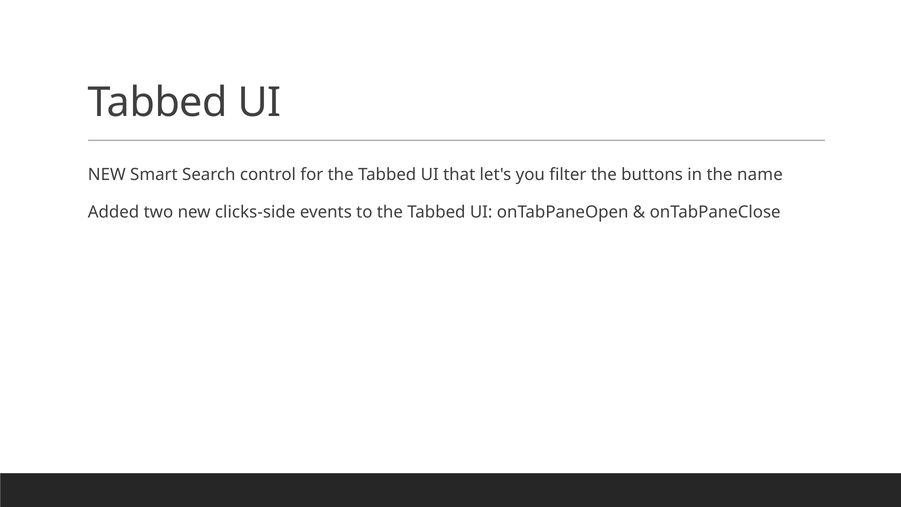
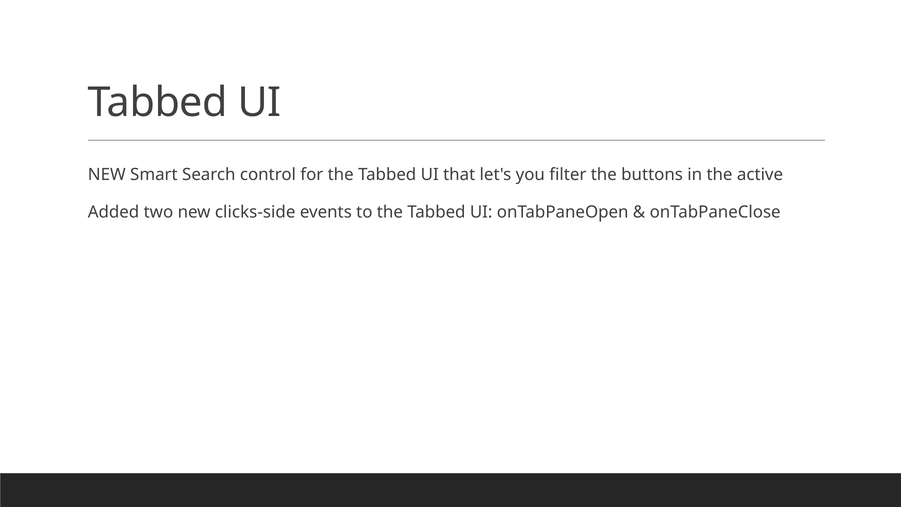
name: name -> active (760, 175)
